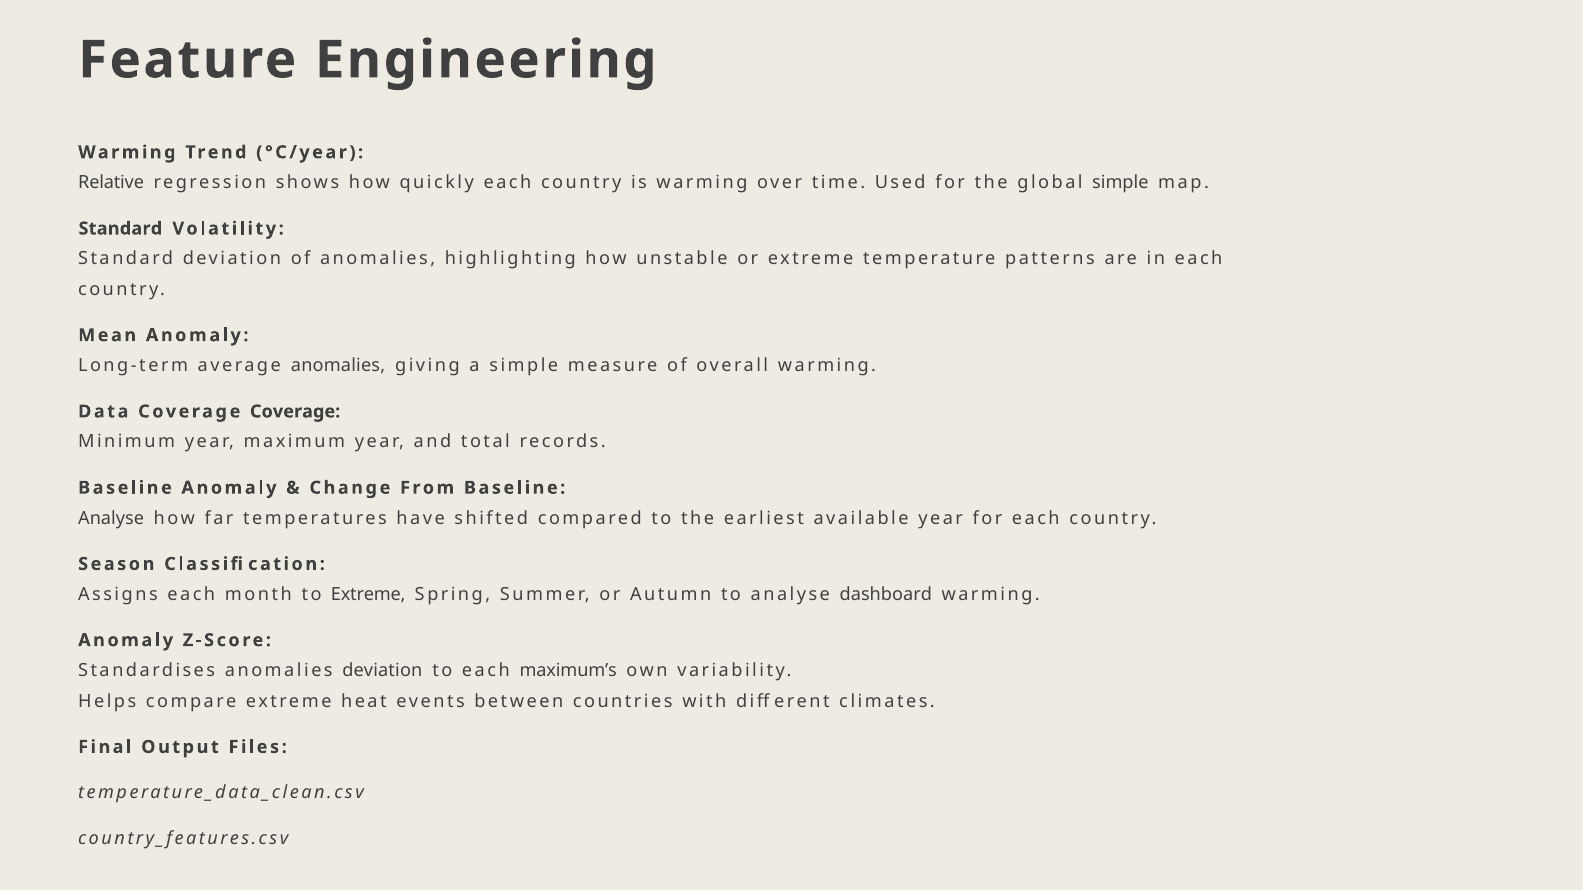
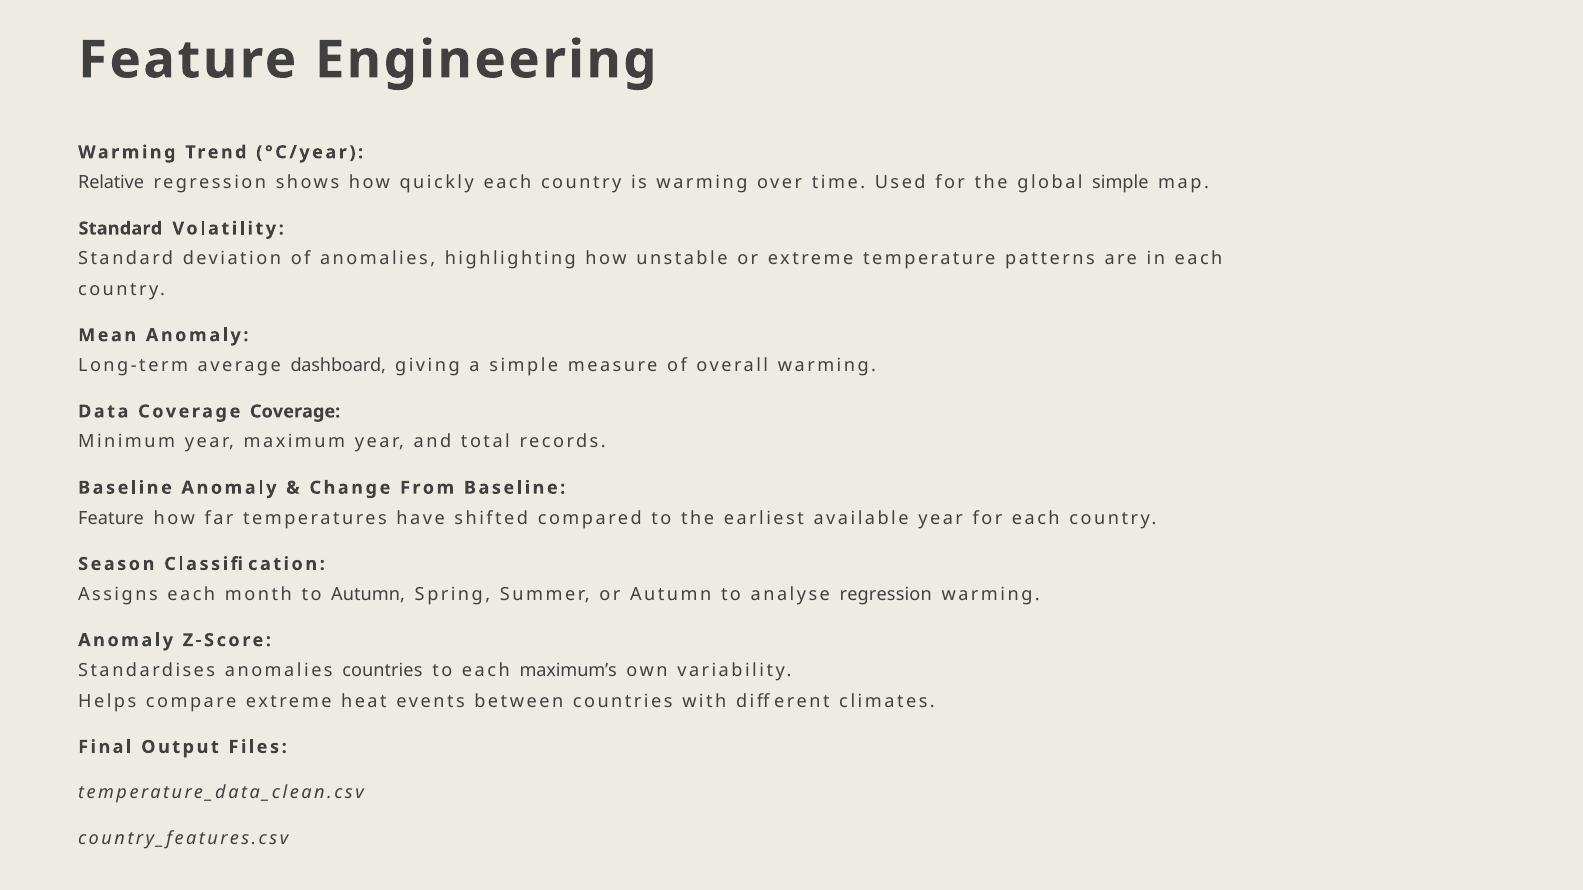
average anomalies: anomalies -> dashboard (338, 366)
Analyse: Analyse -> Feature (111, 518)
to Extreme: Extreme -> Autumn (368, 595)
analyse dashboard: dashboard -> regression (886, 595)
anomalies deviation: deviation -> countries (382, 671)
